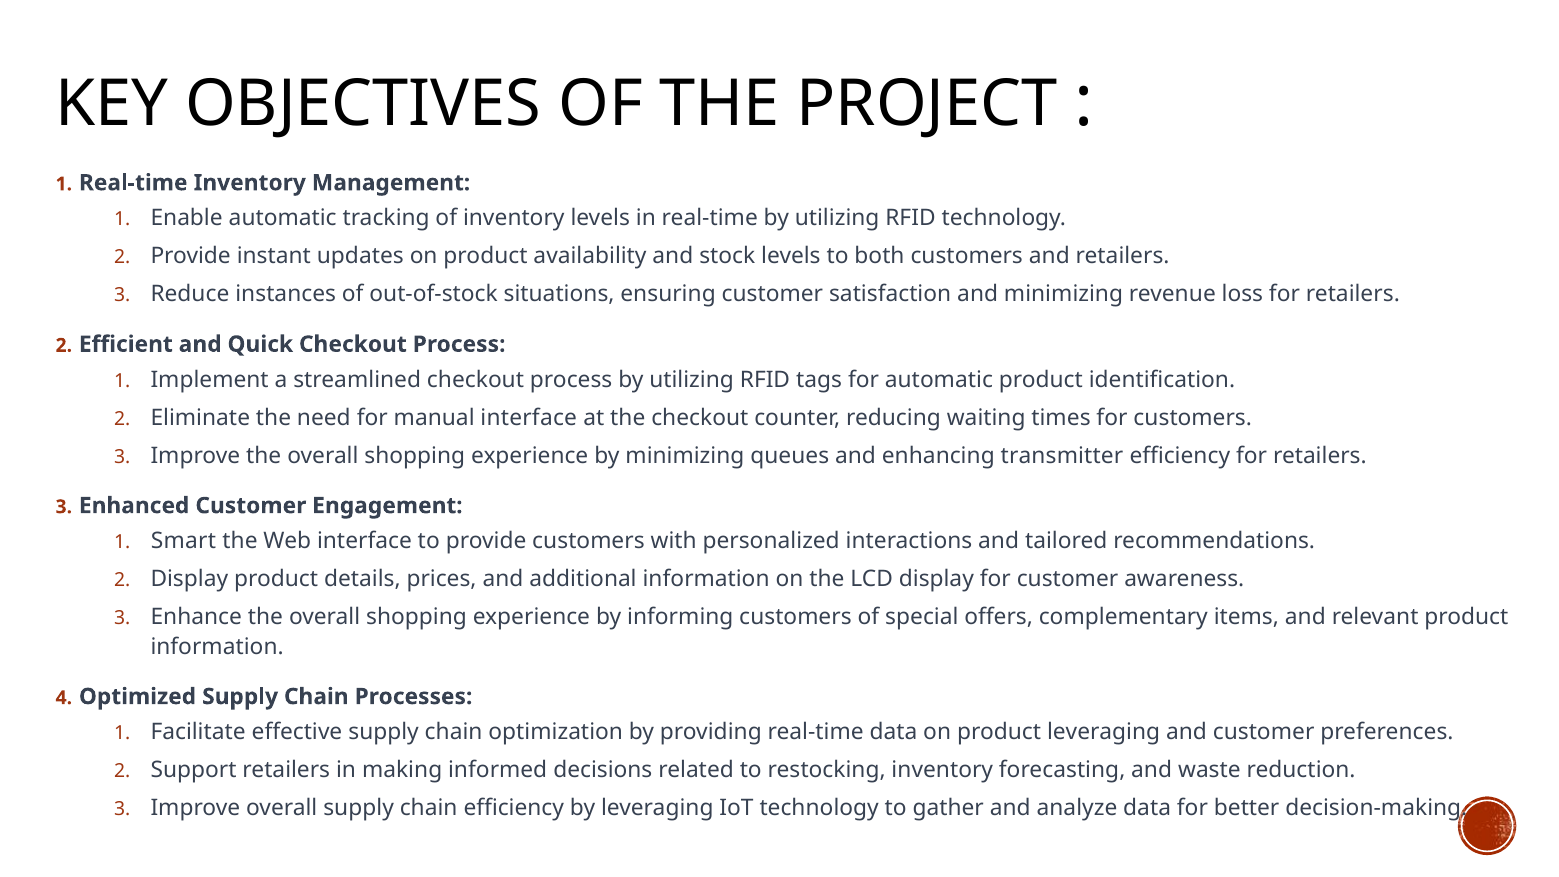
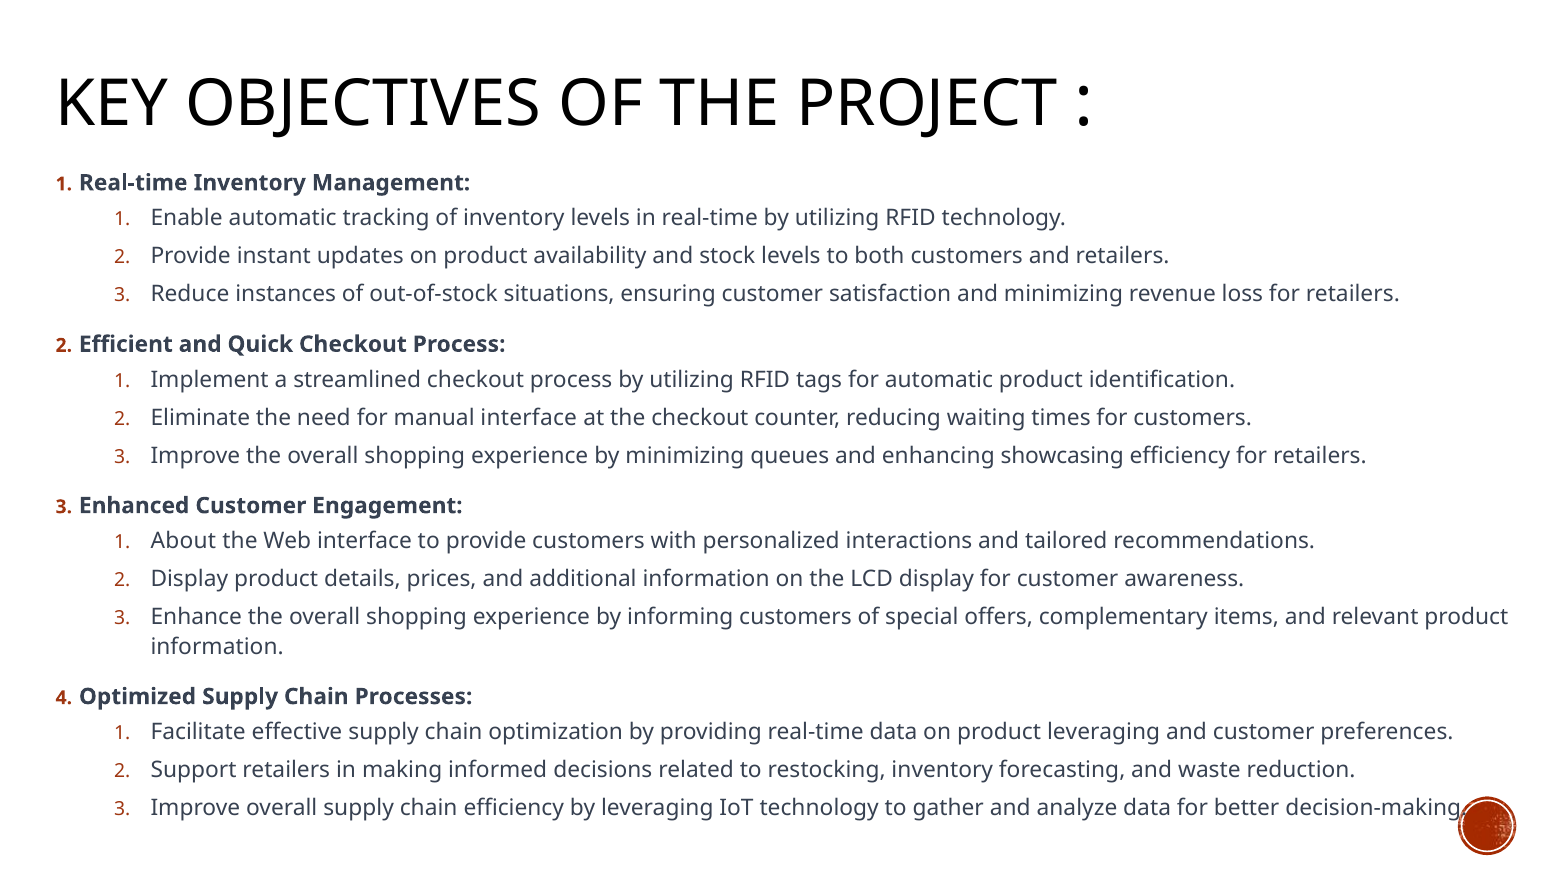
transmitter: transmitter -> showcasing (1062, 456)
Smart: Smart -> About (183, 541)
